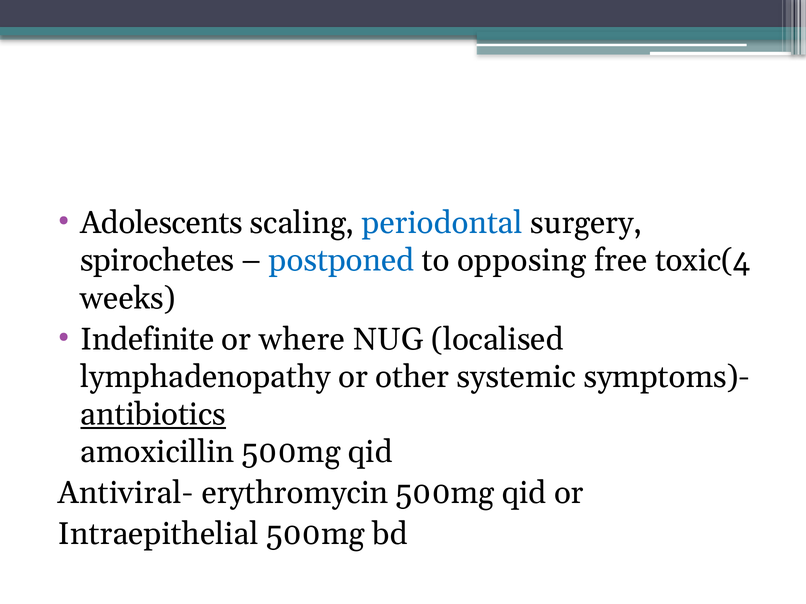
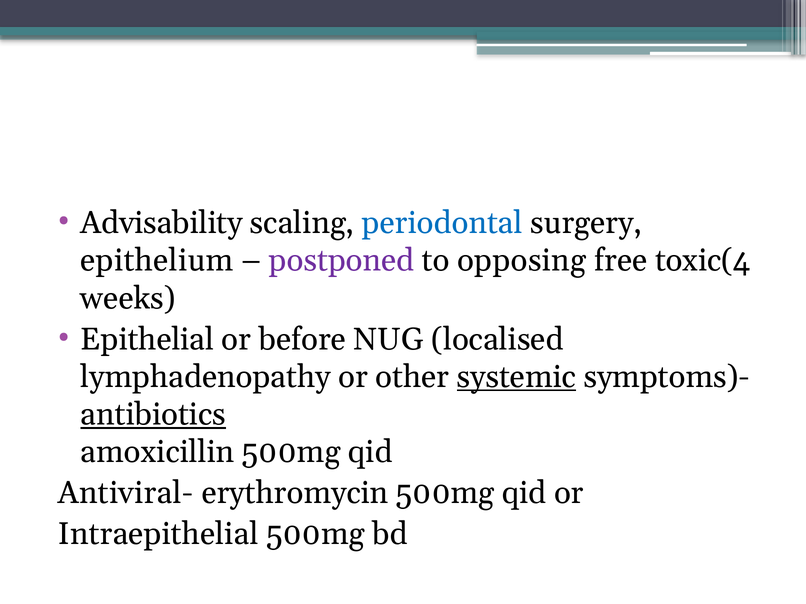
Adolescents: Adolescents -> Advisability (162, 223)
spirochetes: spirochetes -> epithelium (157, 261)
postponed colour: blue -> purple (342, 261)
Indefinite: Indefinite -> Epithelial (147, 340)
where: where -> before (302, 340)
systemic underline: none -> present (516, 377)
